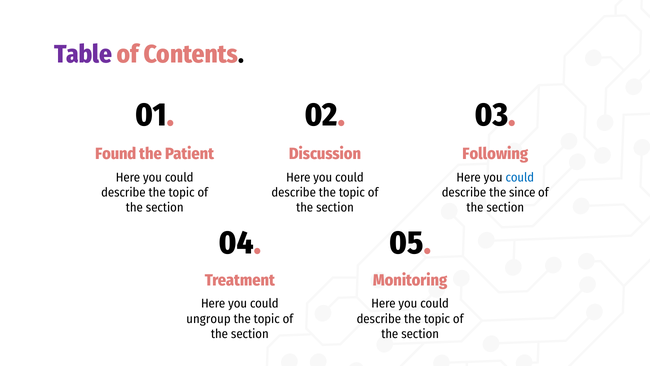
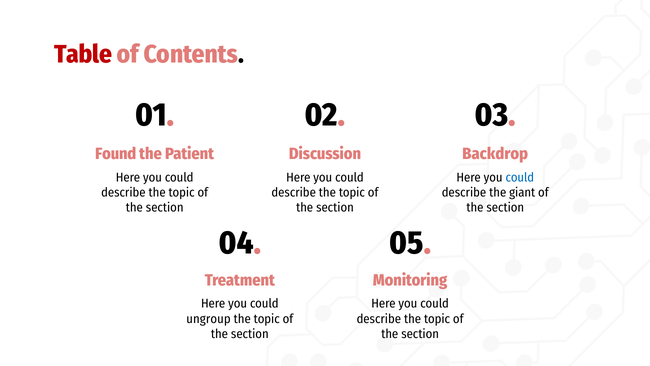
Table colour: purple -> red (83, 54)
Following: Following -> Backdrop (495, 154)
since: since -> giant (522, 192)
